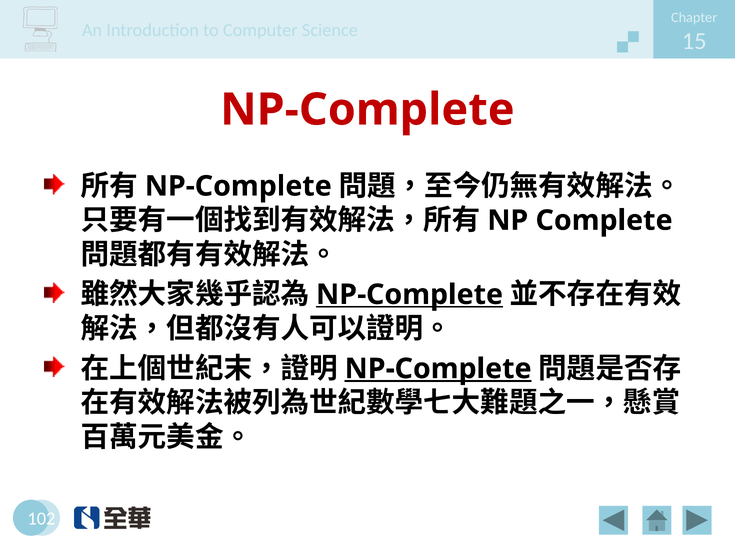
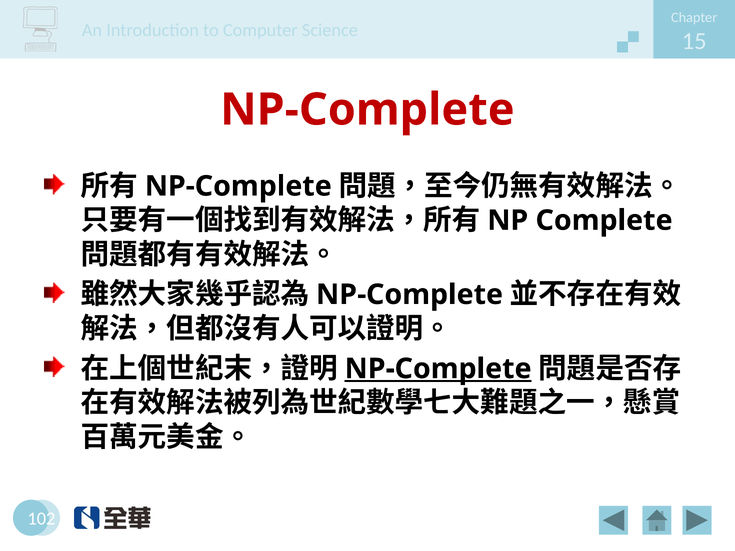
NP-Complete underline: present -> none (410, 295)
